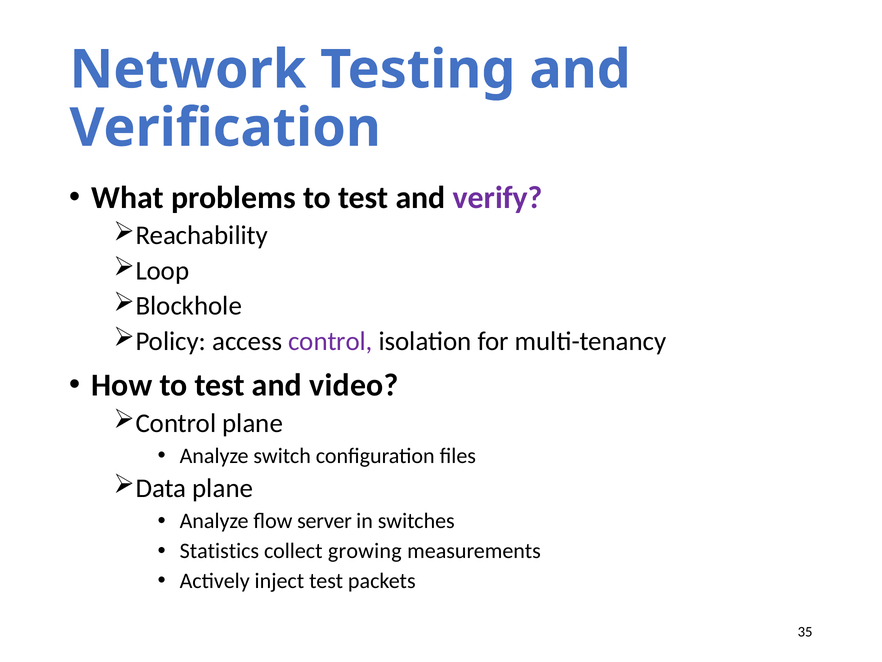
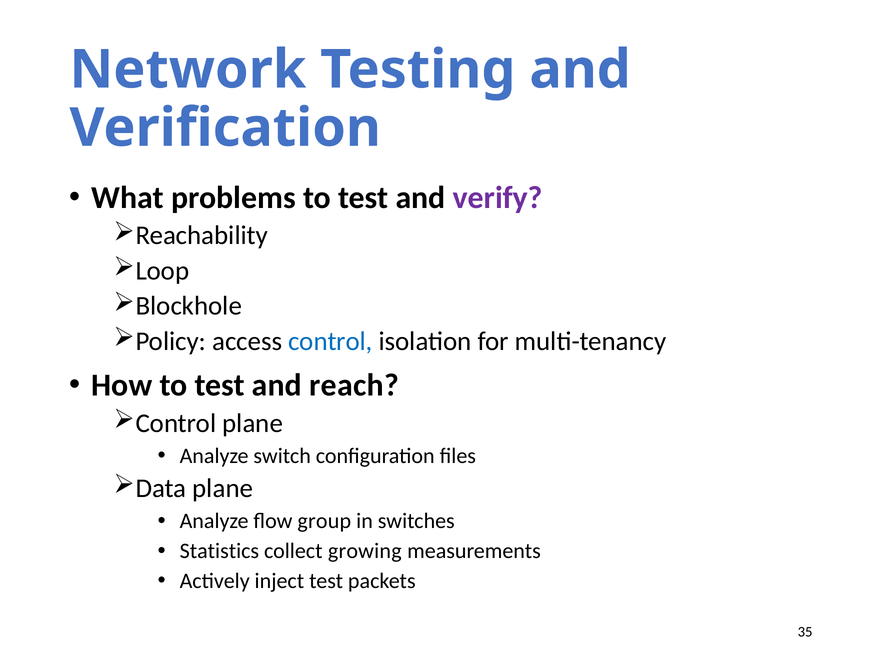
control colour: purple -> blue (330, 341)
video: video -> reach (354, 385)
server: server -> group (324, 521)
